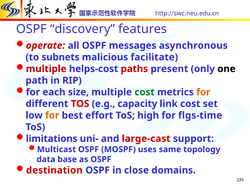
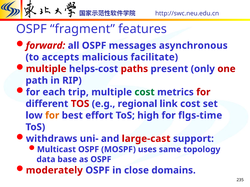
discovery: discovery -> fragment (83, 29)
operate: operate -> forward (46, 46)
subnets: subnets -> accepts (60, 57)
one colour: black -> red (226, 69)
size: size -> trip (78, 92)
for colour: orange -> red (203, 92)
capacity: capacity -> regional (137, 104)
limitations: limitations -> withdraws (52, 139)
destination: destination -> moderately (54, 171)
